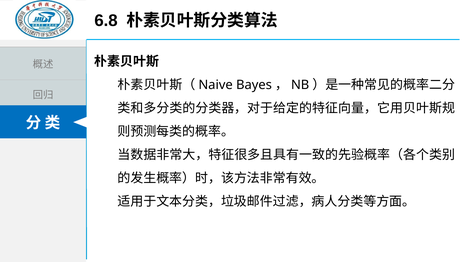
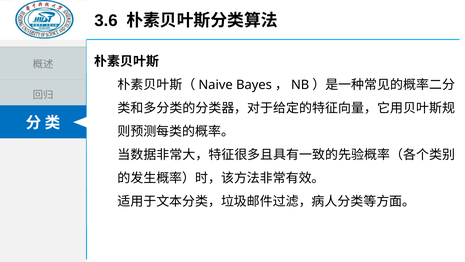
6.8: 6.8 -> 3.6 (106, 21)
